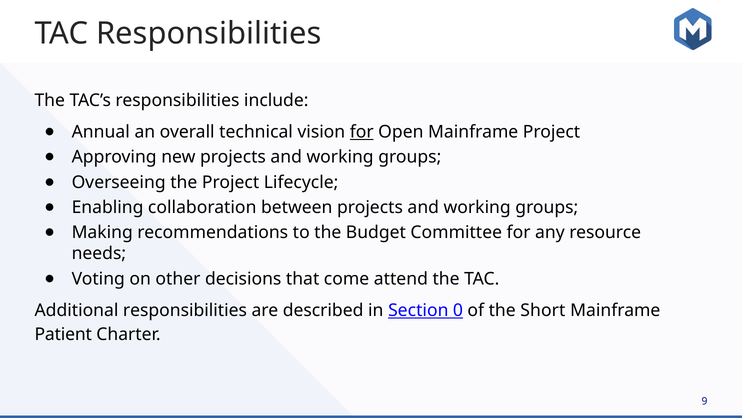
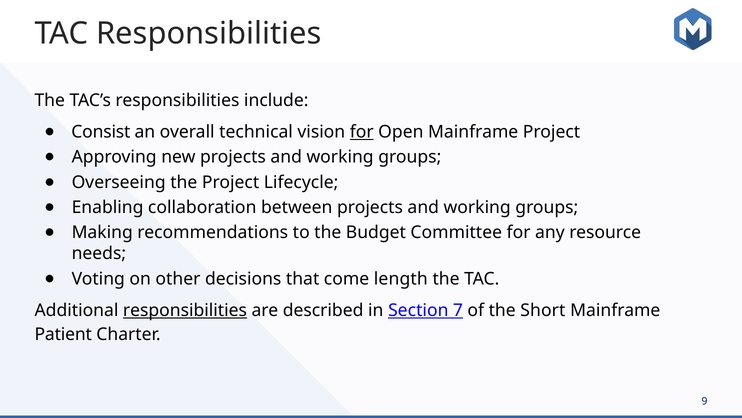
Annual: Annual -> Consist (101, 132)
attend: attend -> length (401, 278)
responsibilities underline: none -> present (185, 310)
0: 0 -> 7 (458, 310)
